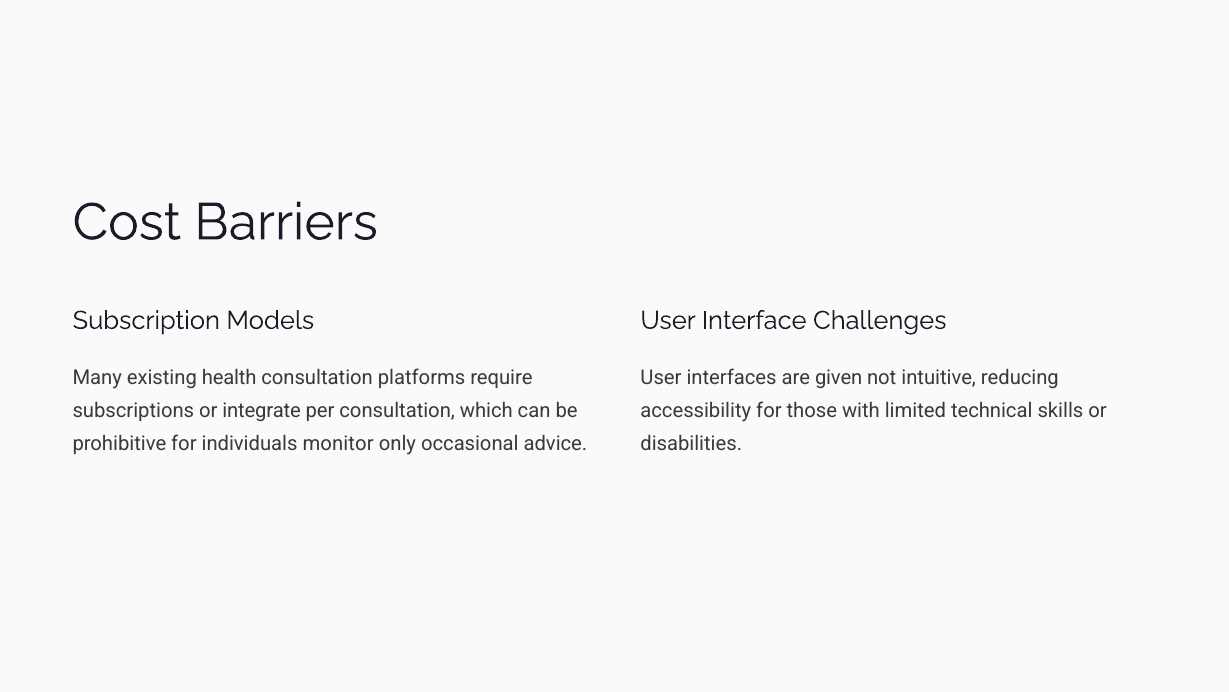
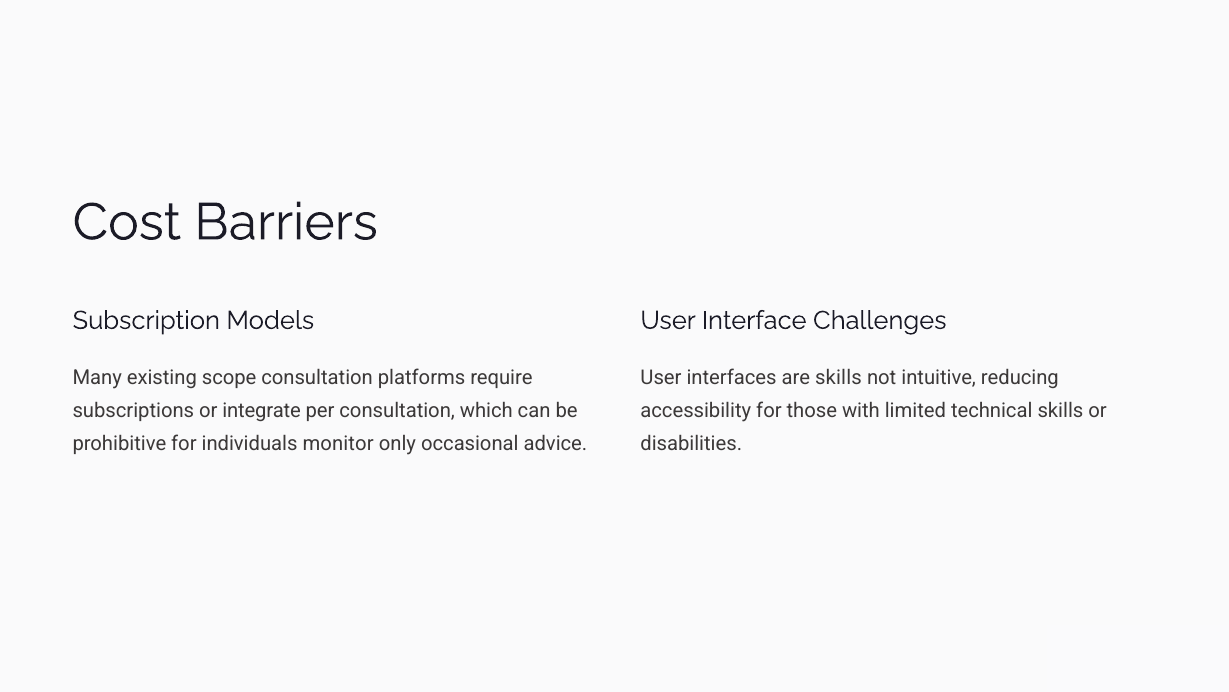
health: health -> scope (229, 377)
are given: given -> skills (838, 377)
